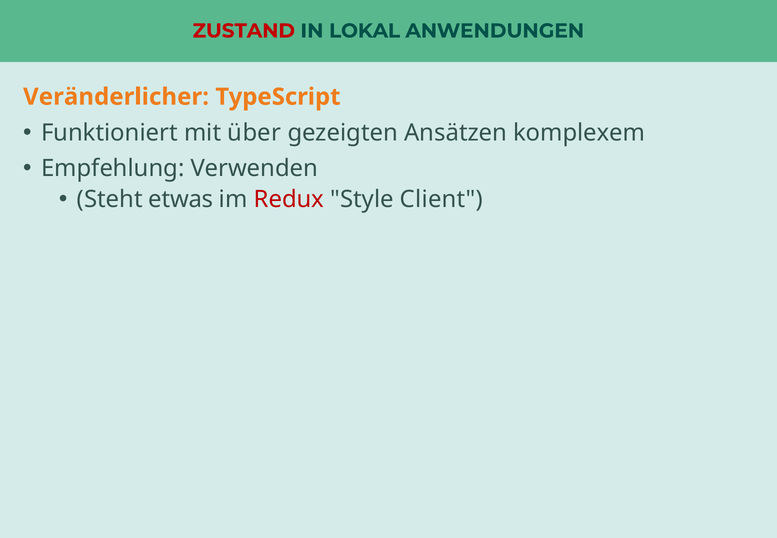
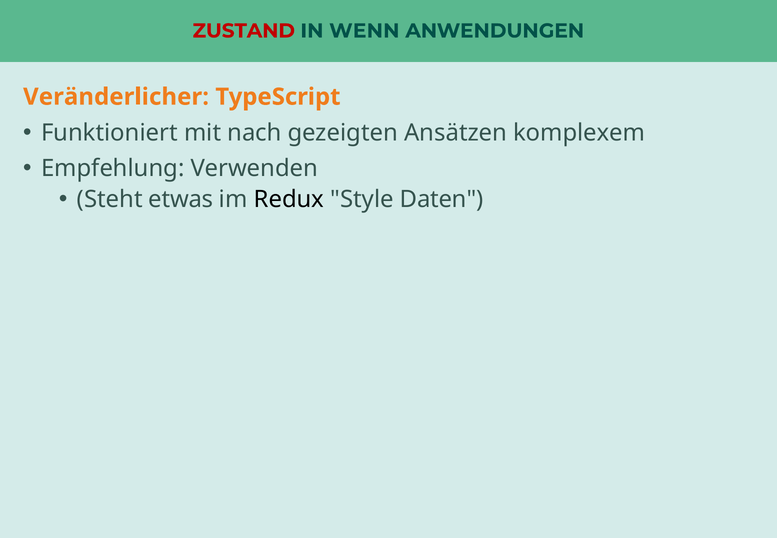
LOKAL: LOKAL -> WENN (364, 31)
über: über -> nach (254, 133)
Redux colour: red -> black (289, 199)
Client: Client -> Daten (442, 199)
